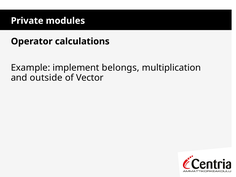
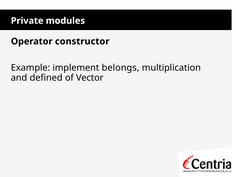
calculations: calculations -> constructor (82, 41)
outside: outside -> defined (46, 78)
